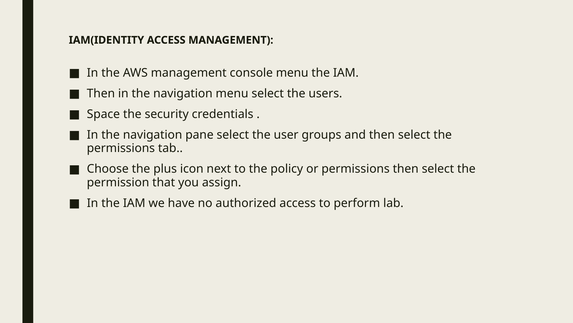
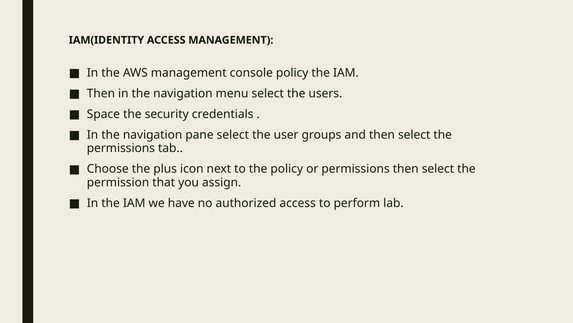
console menu: menu -> policy (292, 73)
